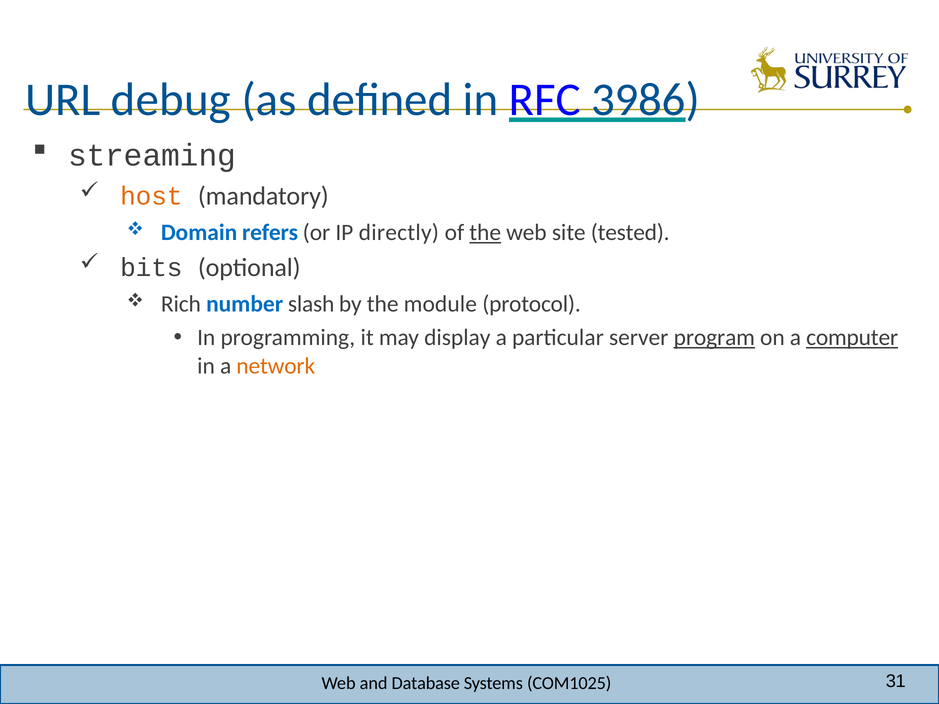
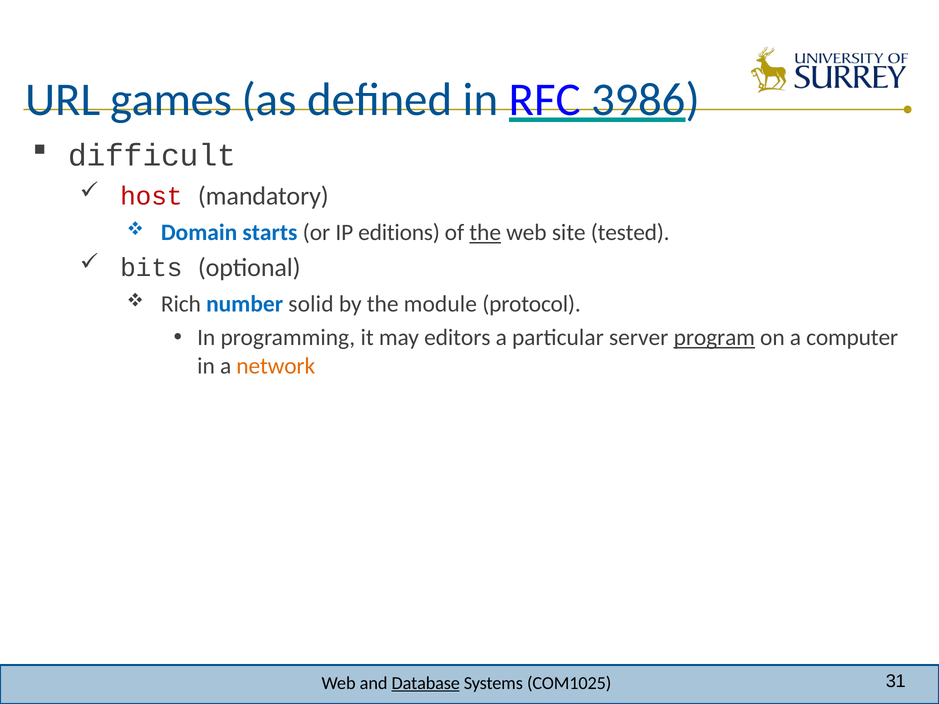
debug: debug -> games (171, 100)
streaming: streaming -> difficult (152, 155)
host colour: orange -> red (151, 196)
refers: refers -> starts (270, 233)
directly: directly -> editions (399, 233)
slash: slash -> solid (311, 304)
display: display -> editors (457, 338)
computer underline: present -> none (852, 338)
Database underline: none -> present (426, 683)
